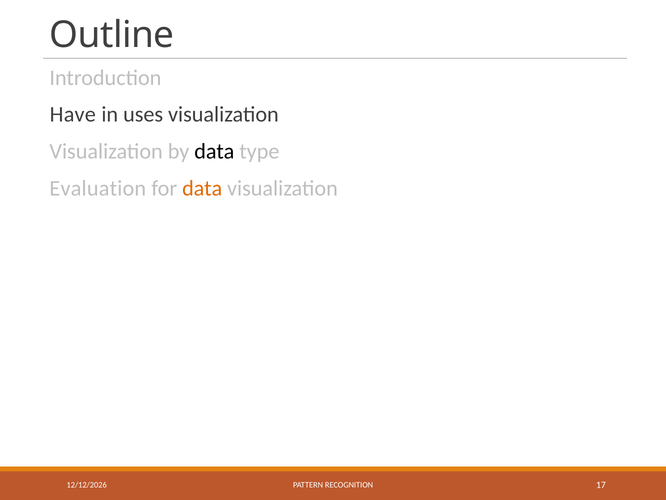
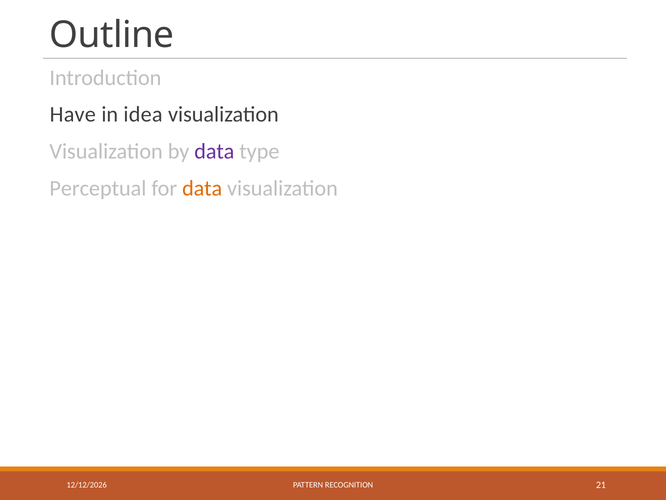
uses: uses -> idea (143, 115)
data colour: black -> purple (214, 151)
Evaluation: Evaluation -> Perceptual (98, 188)
17: 17 -> 21 (601, 484)
